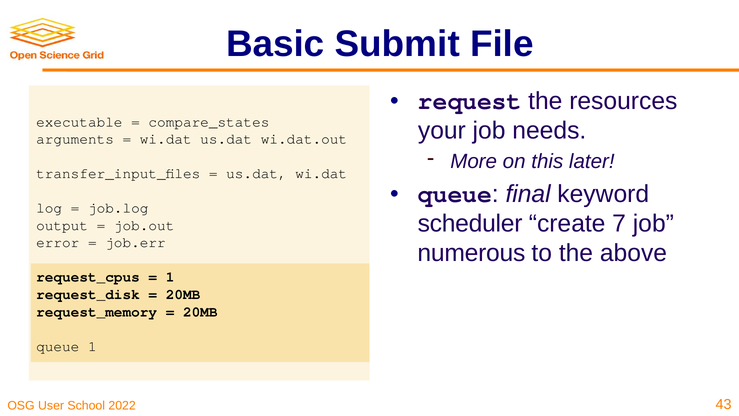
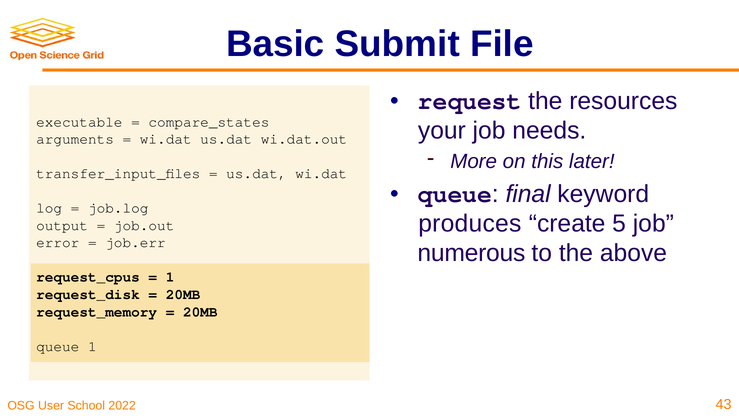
scheduler: scheduler -> produces (470, 223)
7: 7 -> 5 (619, 223)
